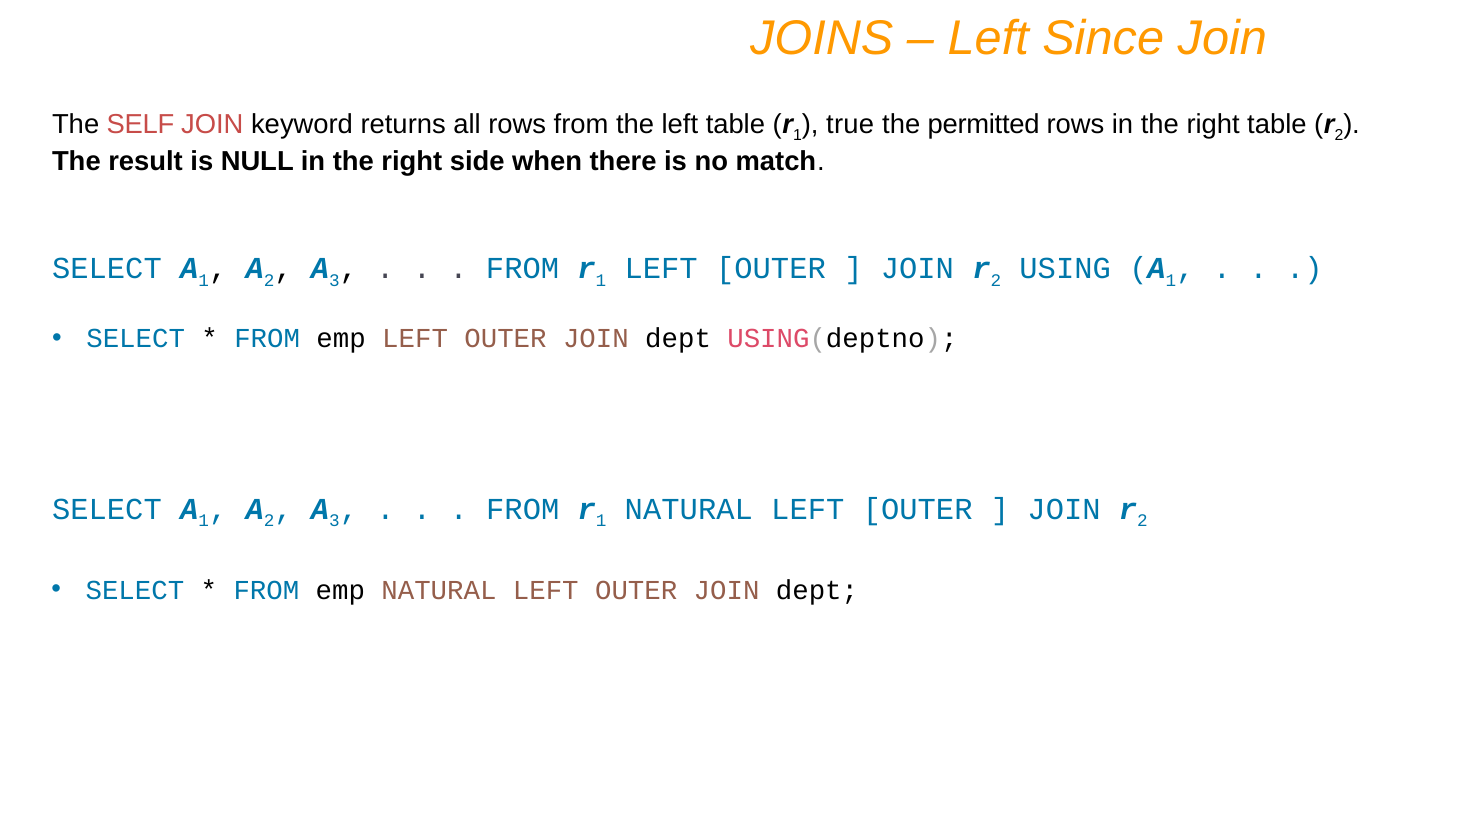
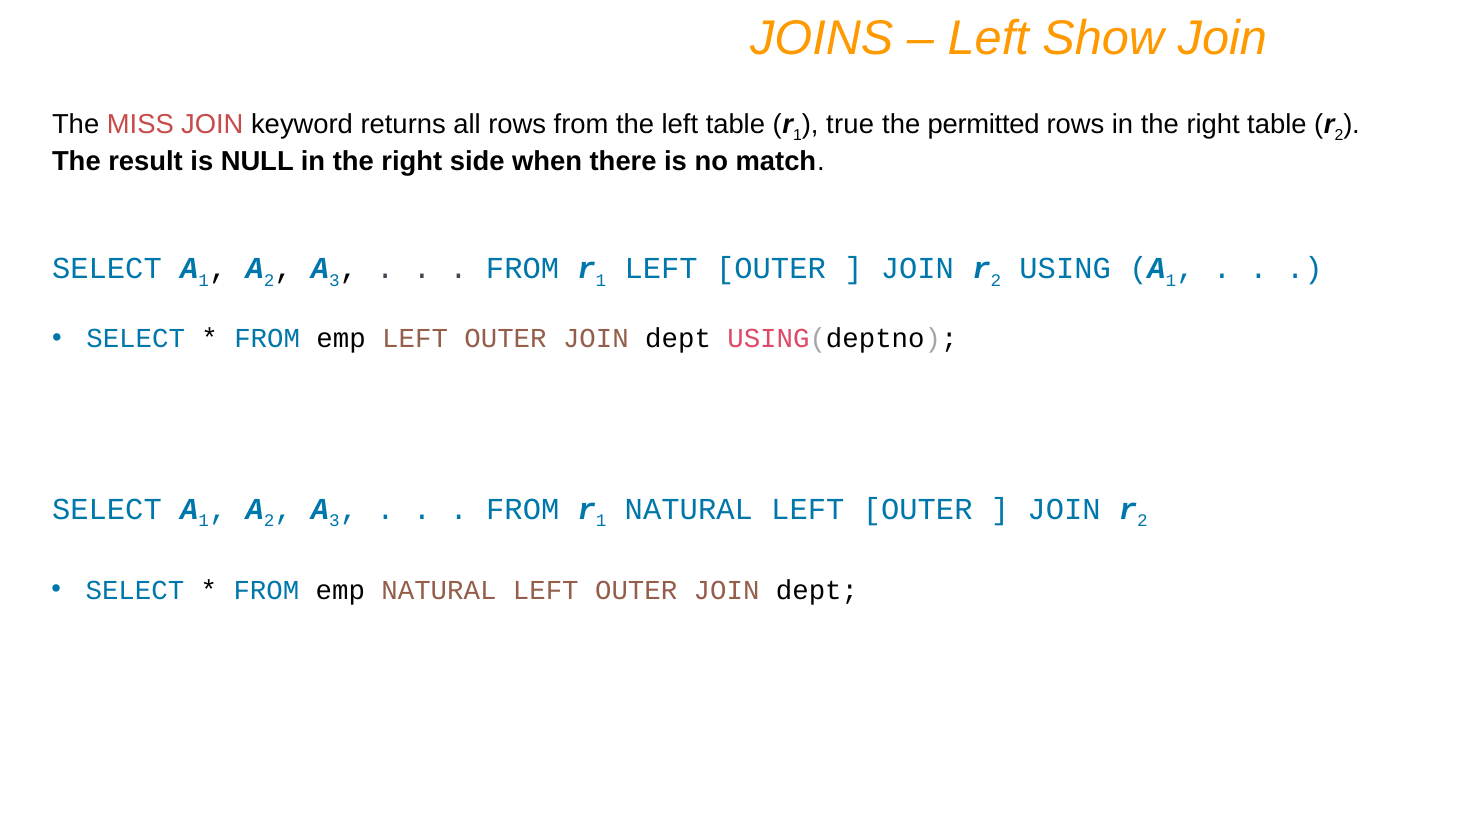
Since: Since -> Show (1103, 38)
SELF: SELF -> MISS (140, 124)
